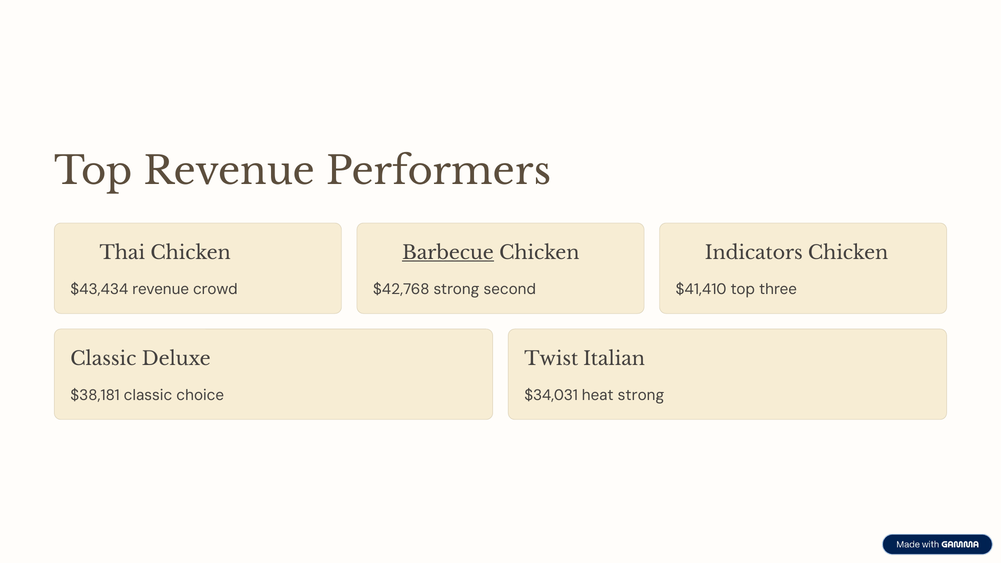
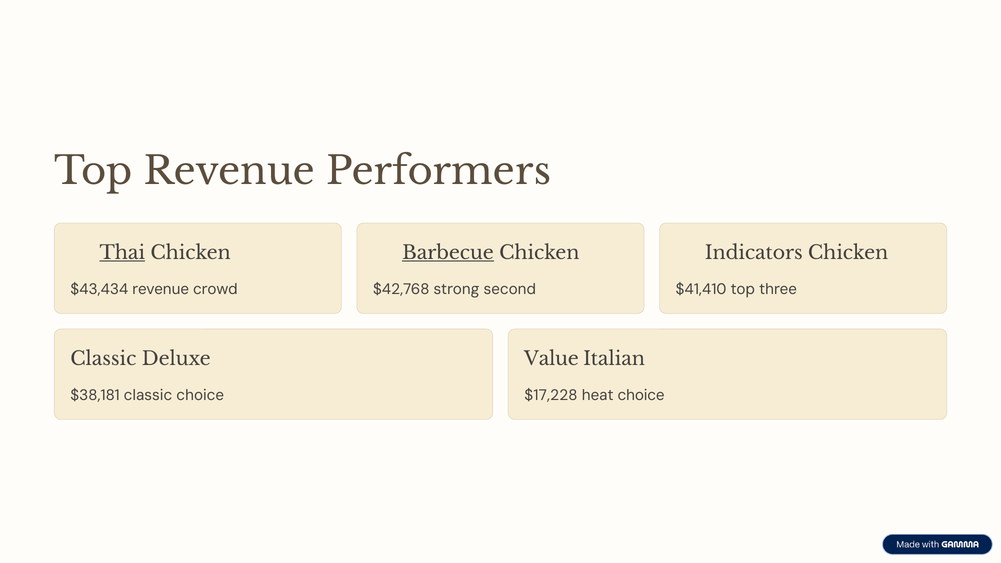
Thai underline: none -> present (122, 253)
Twist: Twist -> Value (551, 359)
$34,031: $34,031 -> $17,228 (551, 395)
heat strong: strong -> choice (641, 395)
